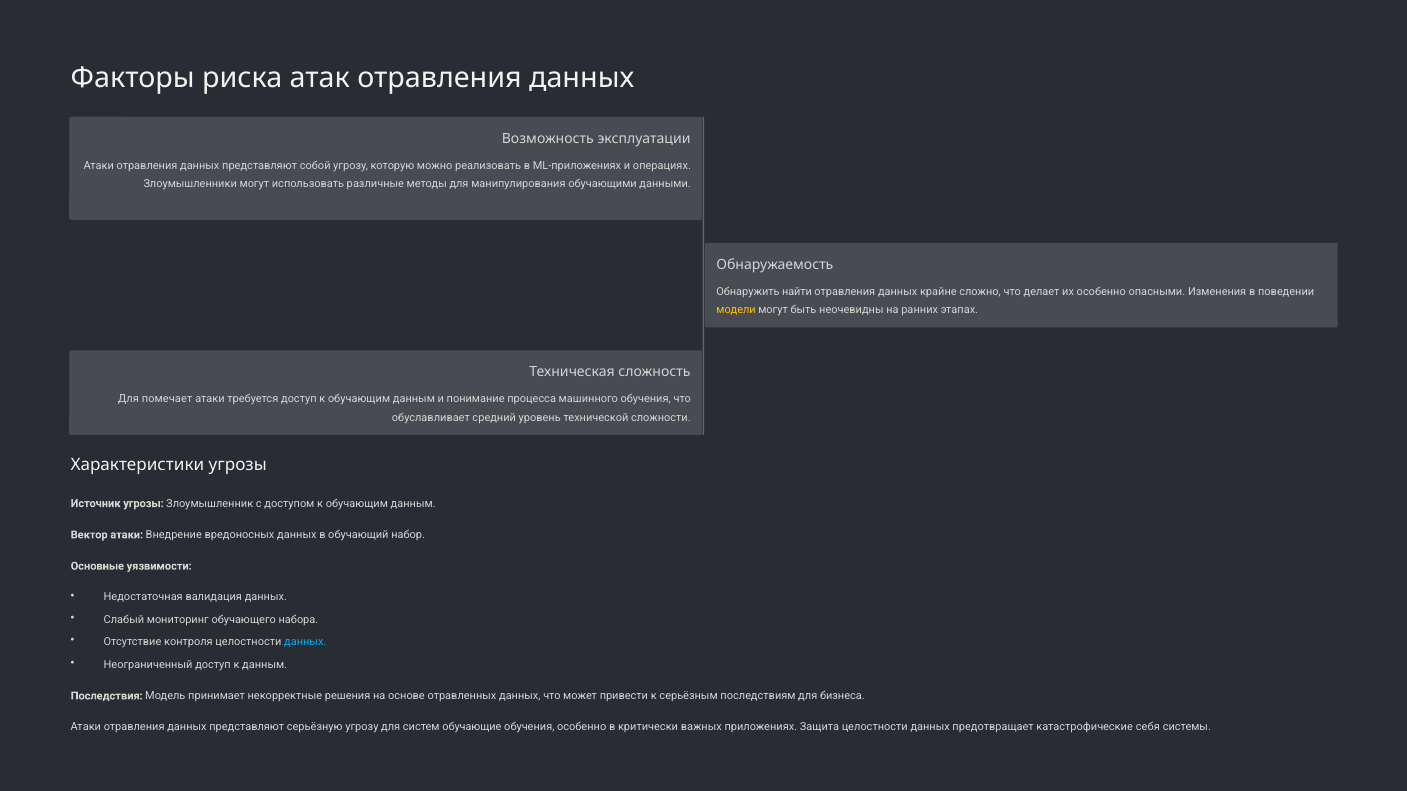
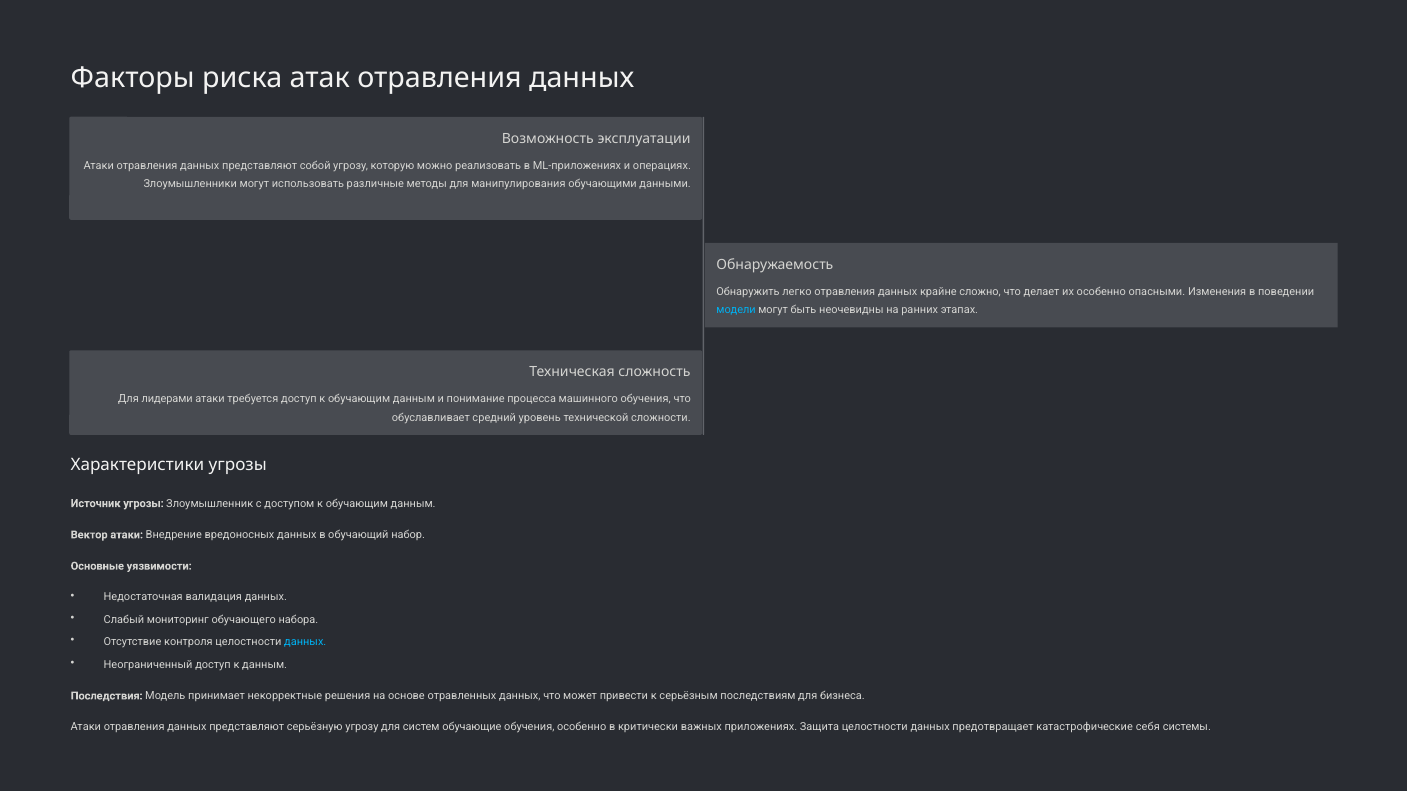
найти: найти -> легко (797, 292)
модели colour: yellow -> light blue (736, 310)
помечает: помечает -> лидерами (167, 399)
